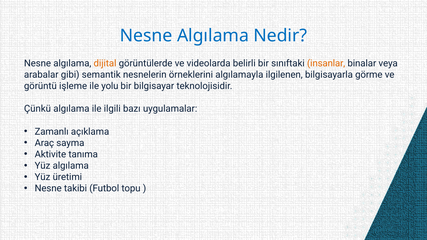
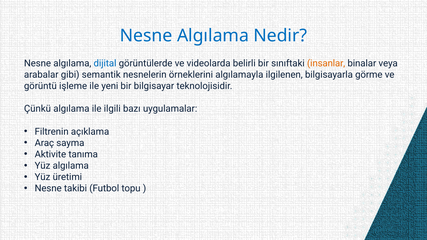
dijital colour: orange -> blue (105, 63)
yolu: yolu -> yeni (110, 86)
Zamanlı: Zamanlı -> Filtrenin (52, 132)
